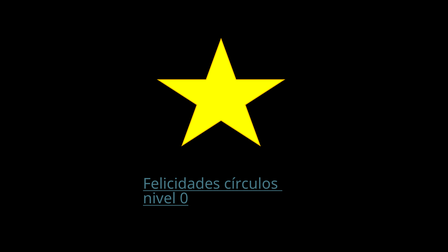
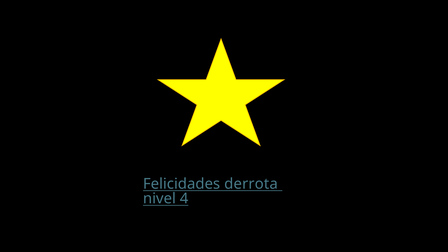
círculos: círculos -> derrota (251, 184)
0: 0 -> 4 (184, 199)
